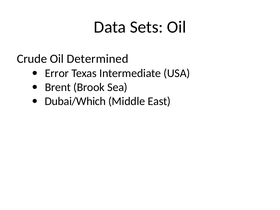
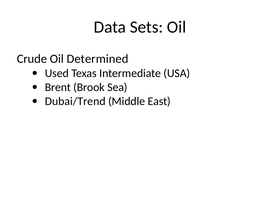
Error: Error -> Used (57, 73)
Dubai/Which: Dubai/Which -> Dubai/Trend (75, 101)
